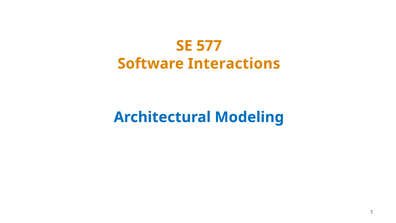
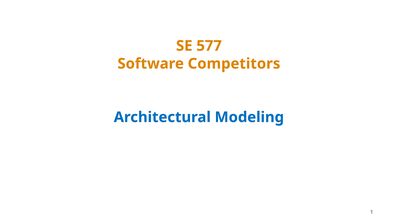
Interactions: Interactions -> Competitors (234, 64)
